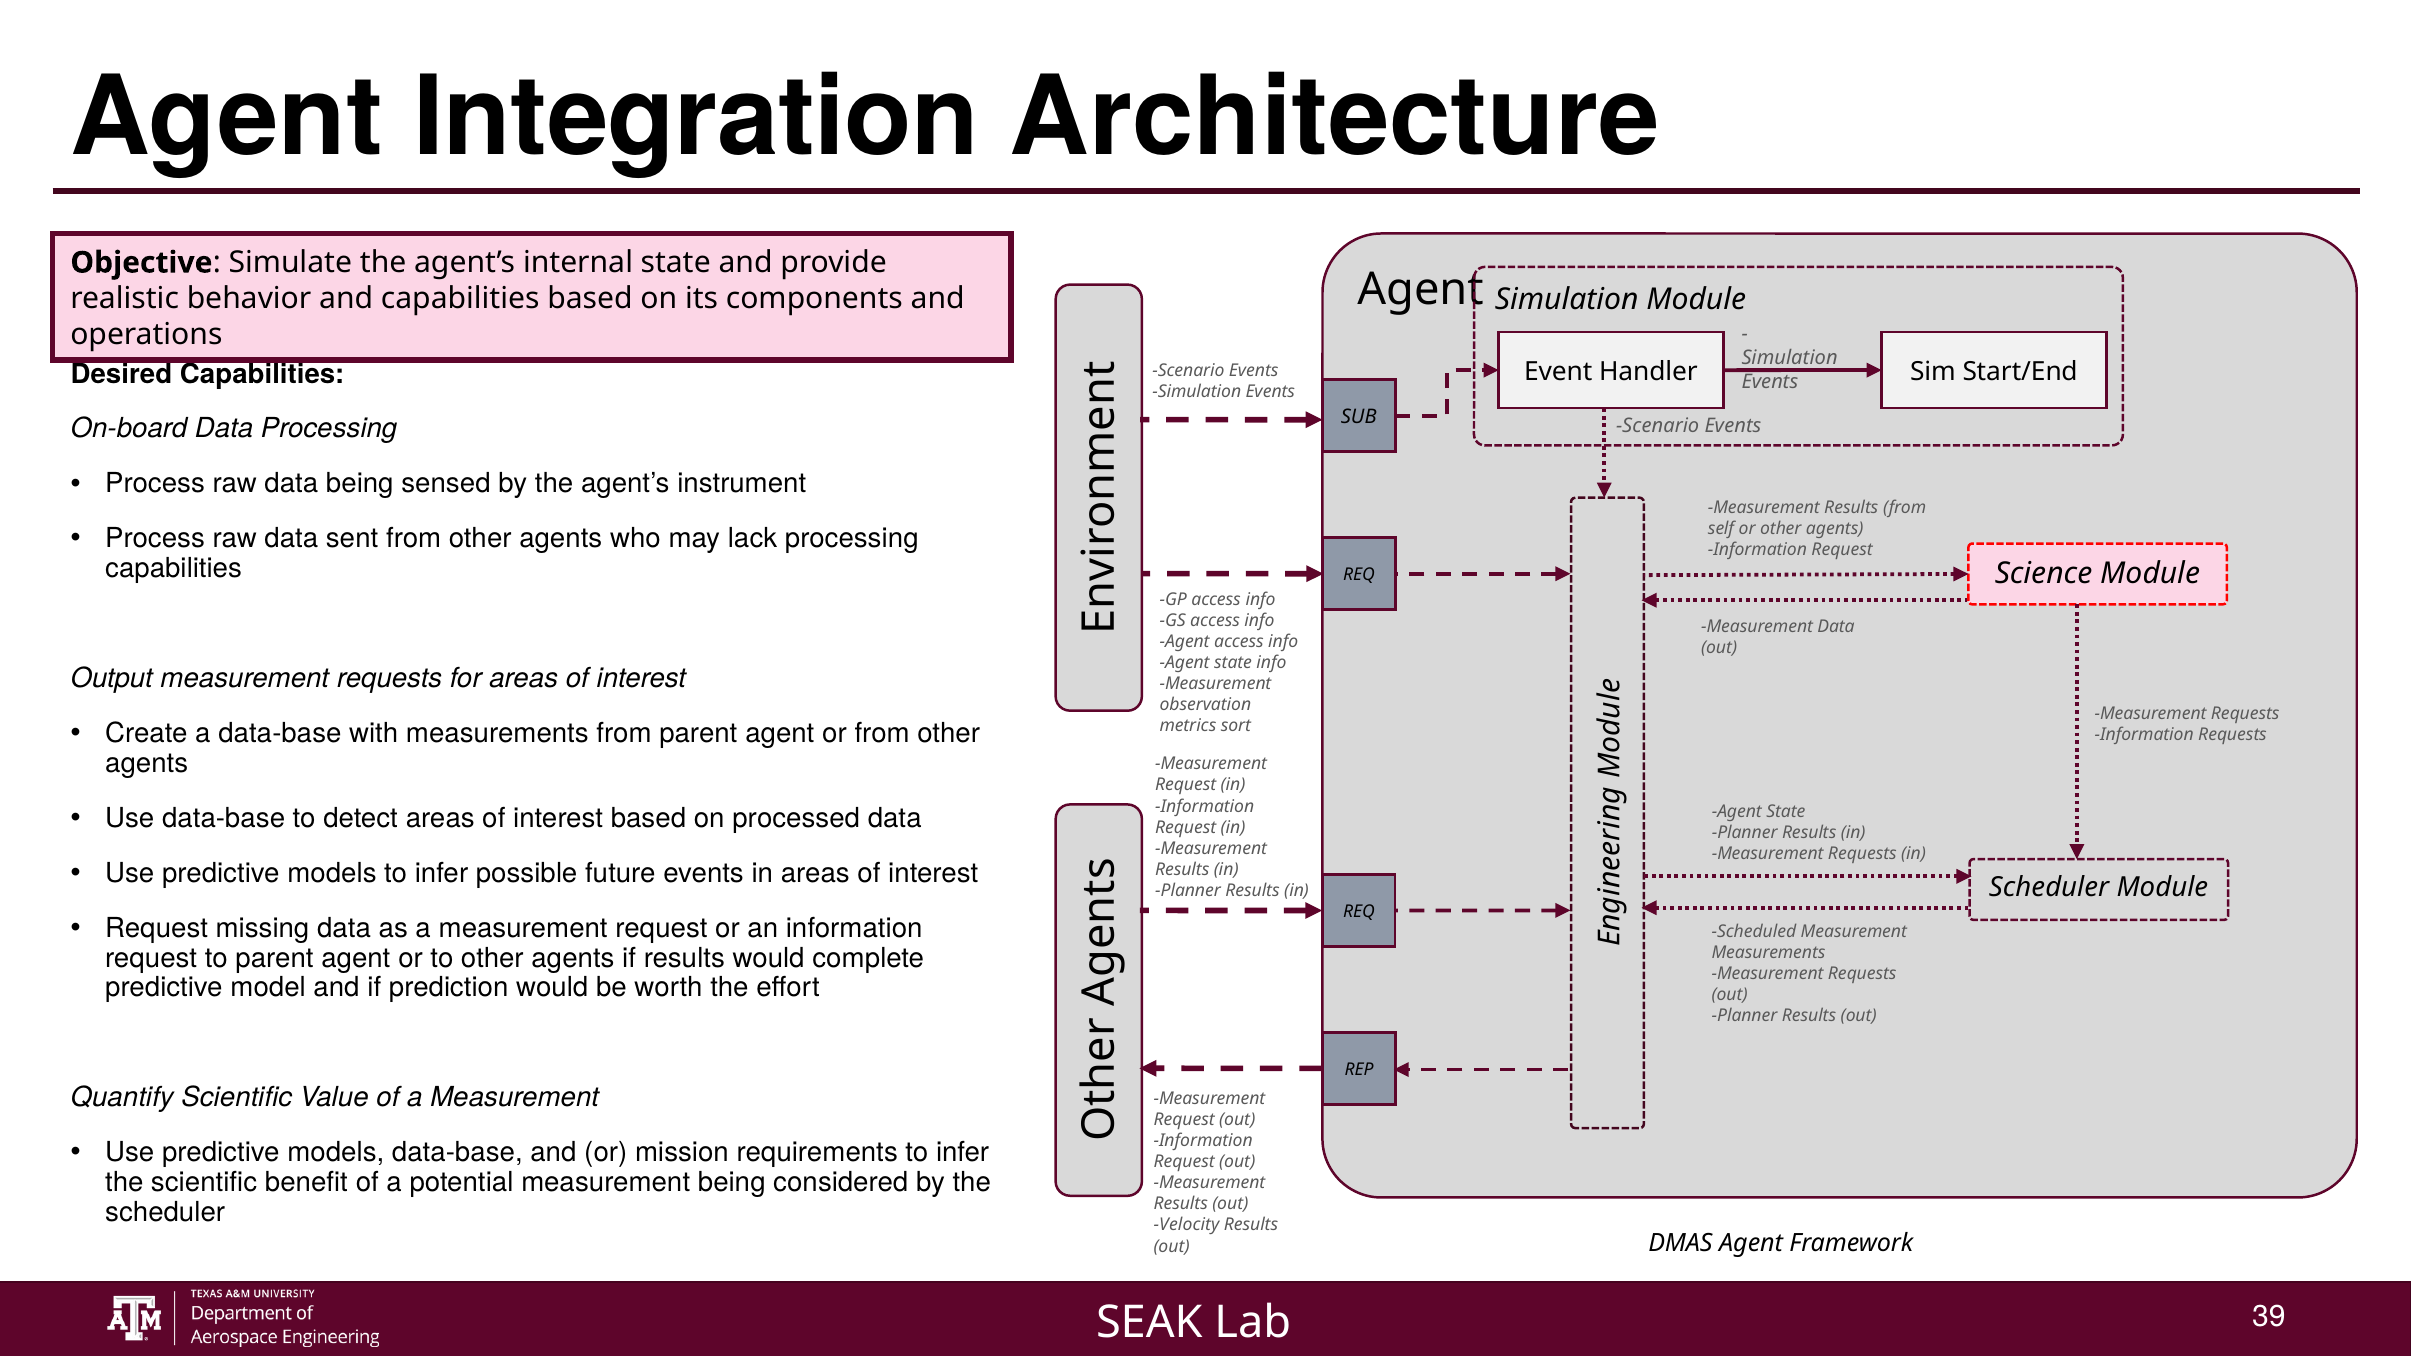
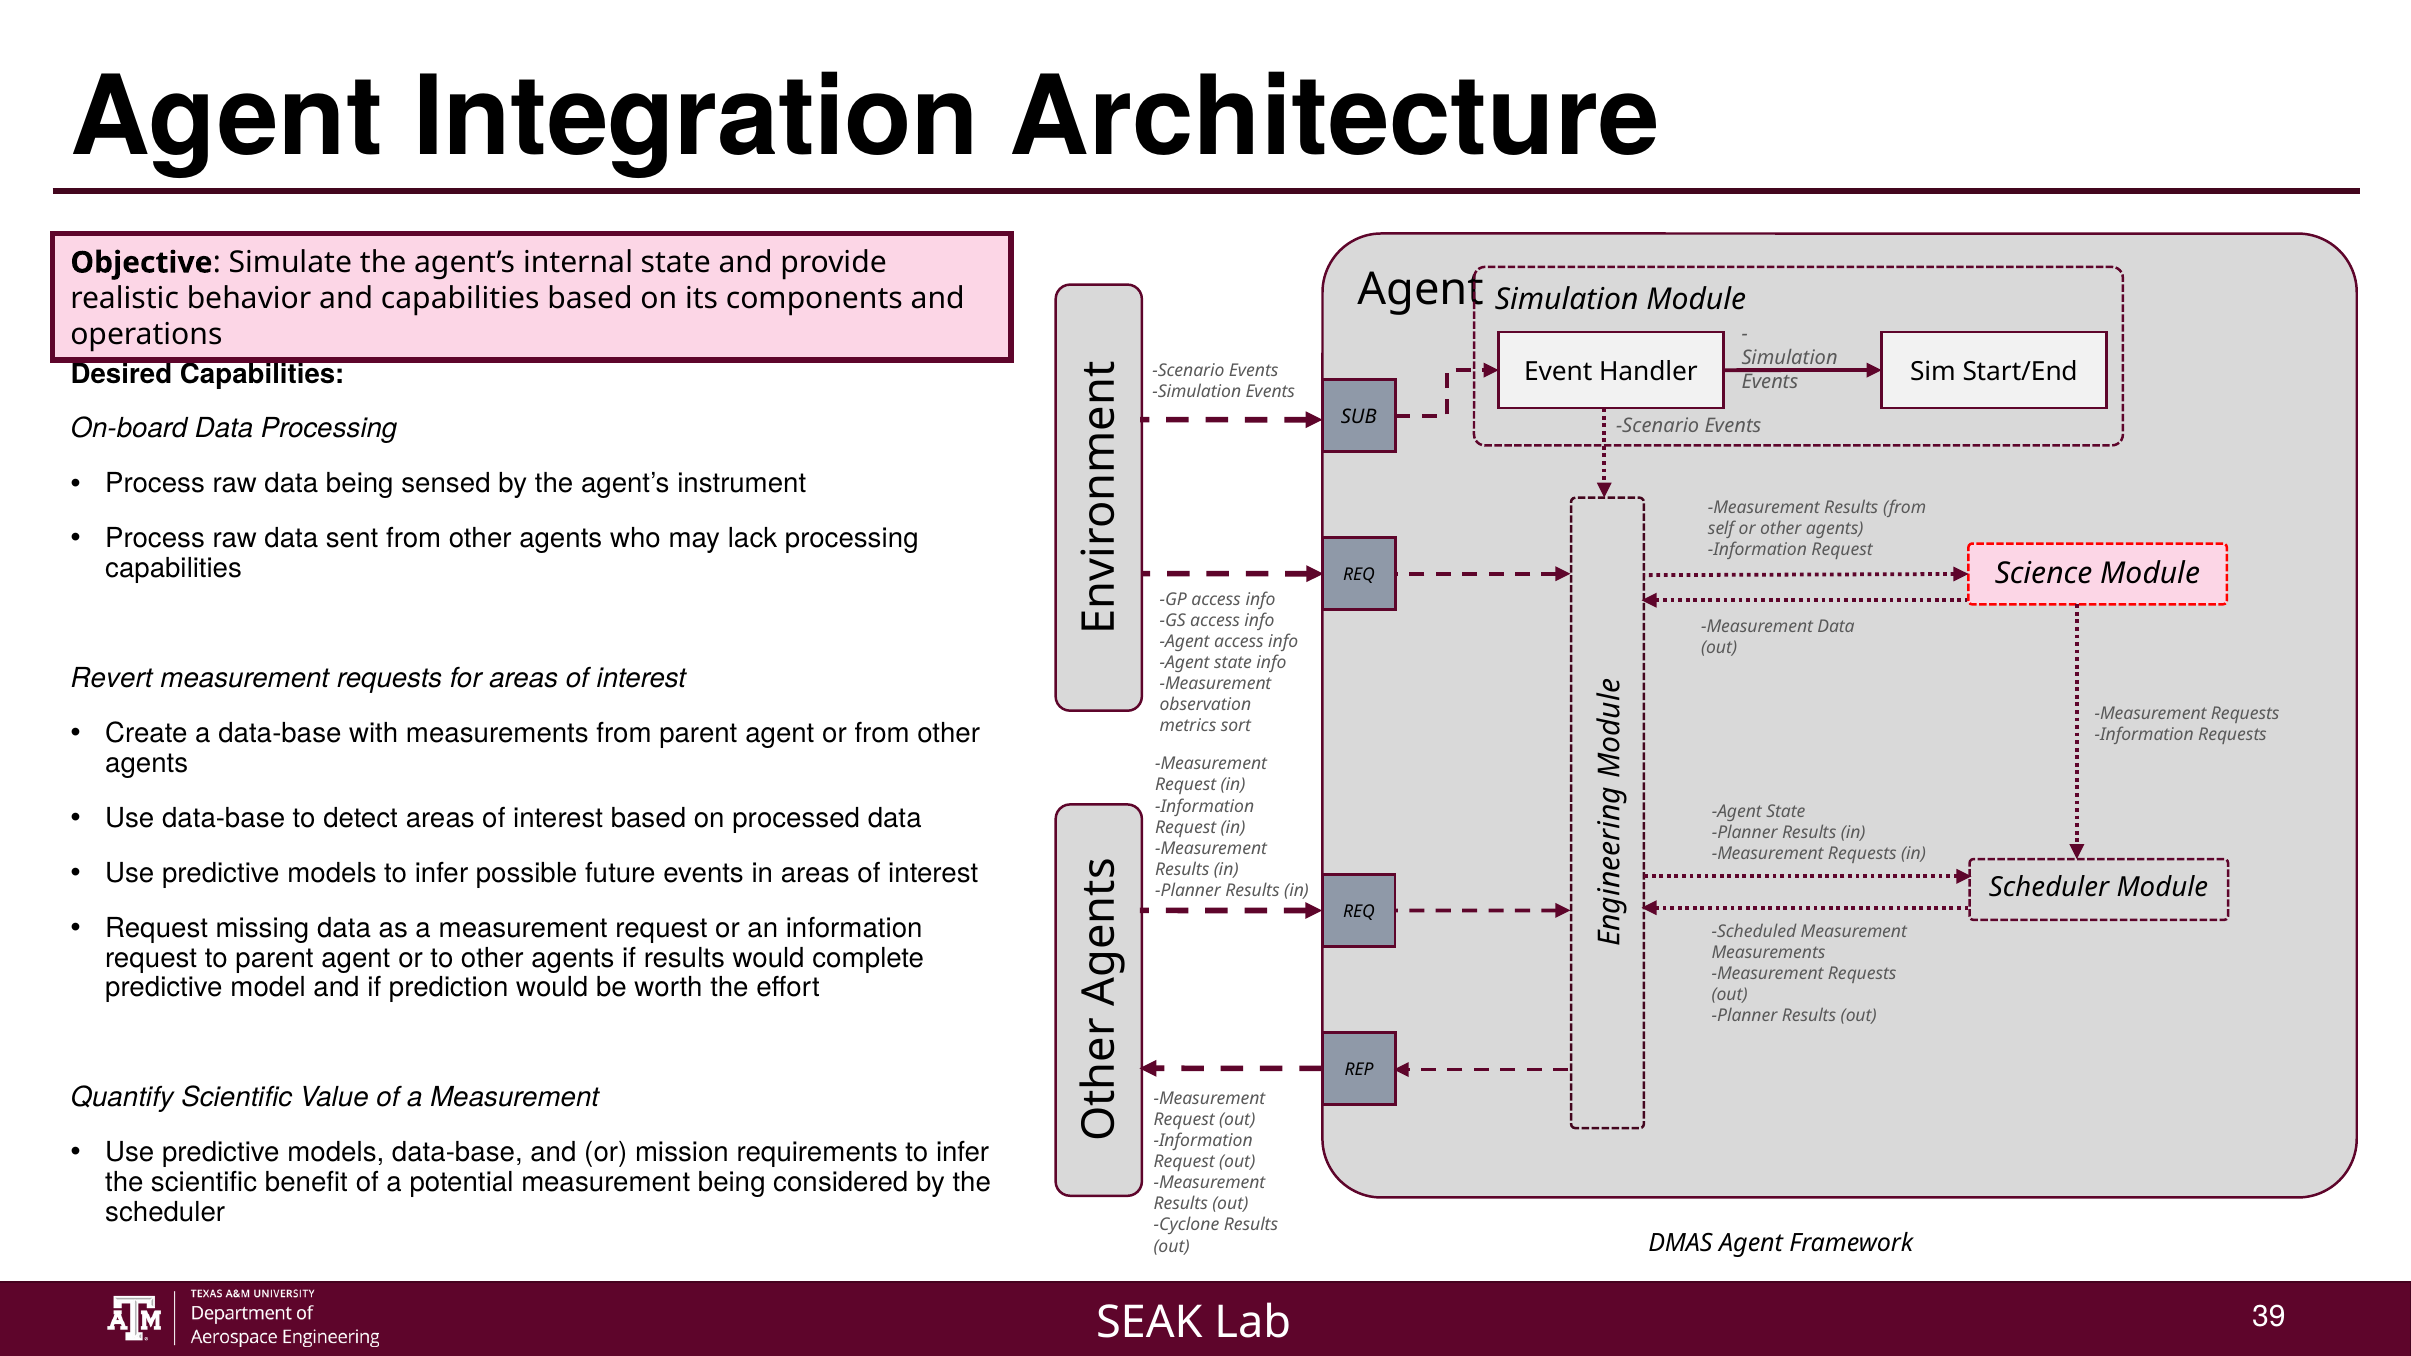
Output: Output -> Revert (112, 679)
Velocity: Velocity -> Cyclone (1187, 1225)
